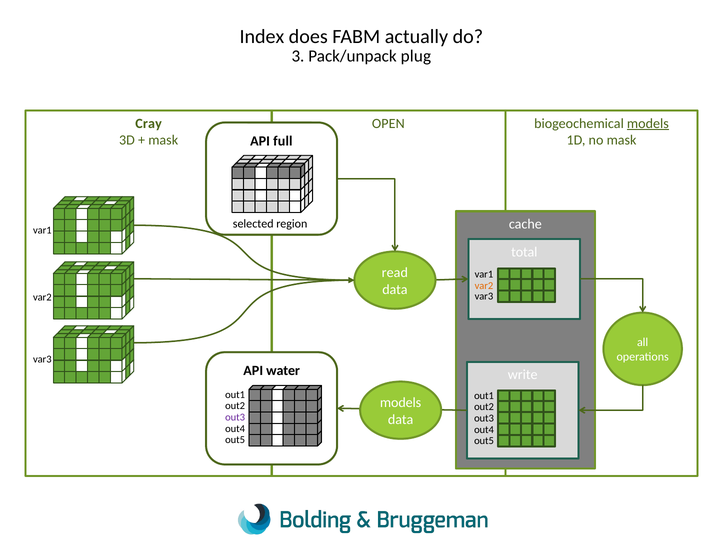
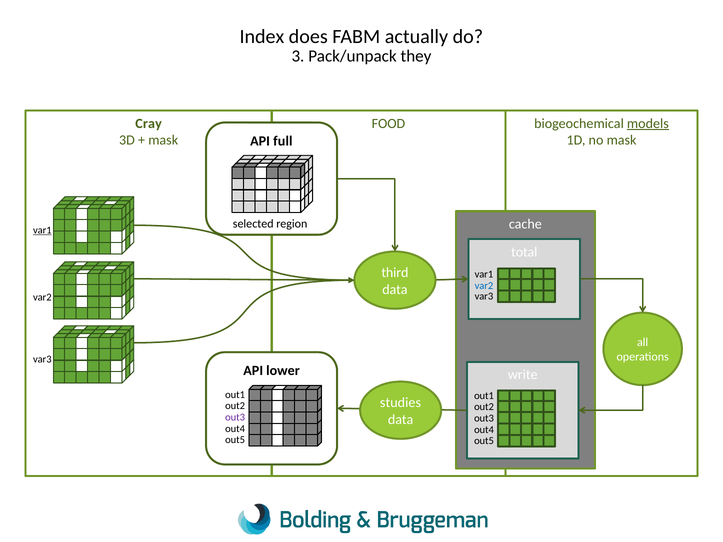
plug: plug -> they (416, 56)
OPEN: OPEN -> FOOD (388, 124)
var1 underline: none -> present (42, 230)
read: read -> third (395, 273)
var2 colour: orange -> blue (484, 286)
water: water -> lower (283, 371)
models: models -> studies (400, 403)
